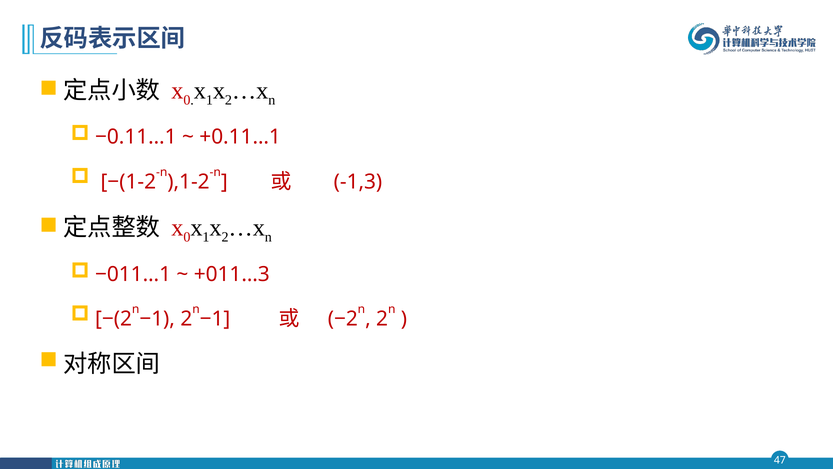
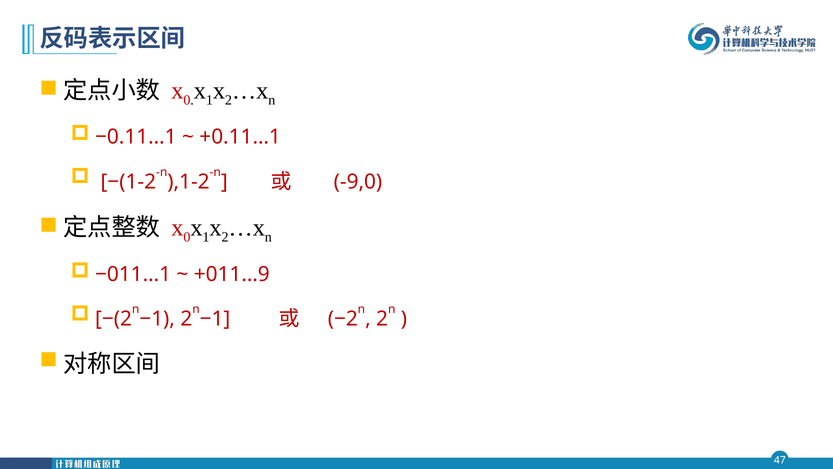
-1,3: -1,3 -> -9,0 (358, 182)
+011…3: +011…3 -> +011…9 (232, 274)
